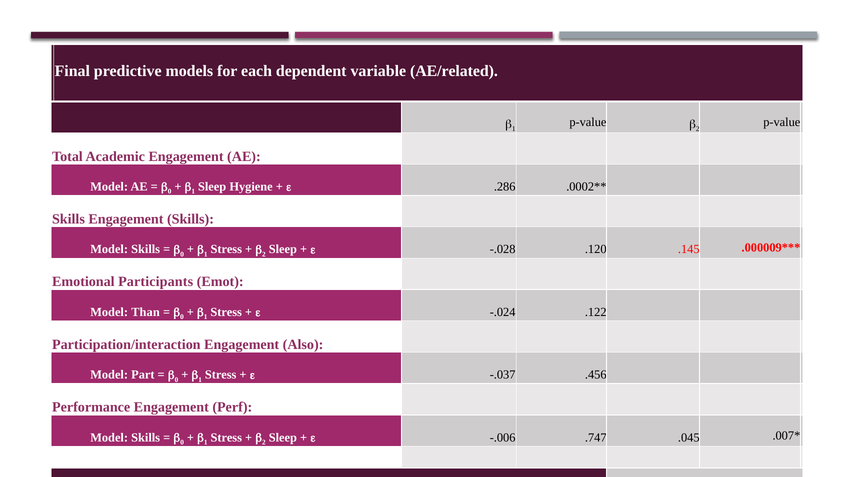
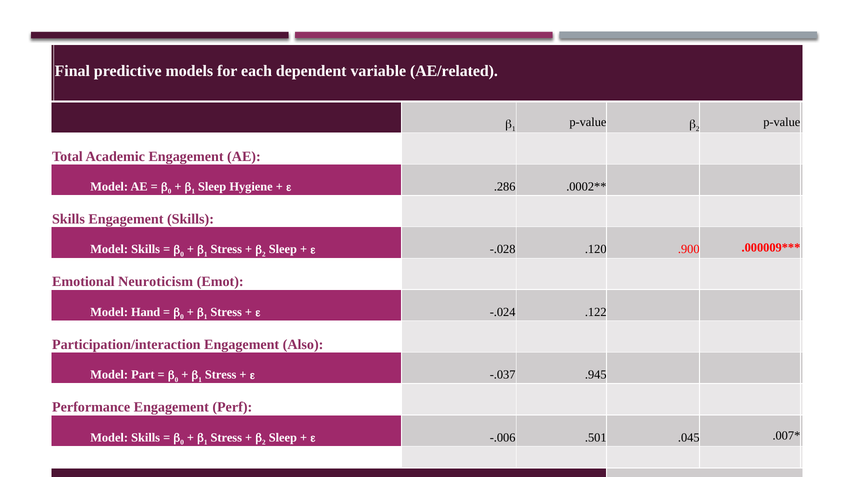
.145: .145 -> .900 (689, 249)
Participants: Participants -> Neuroticism (156, 282)
Than: Than -> Hand (146, 312)
.456: .456 -> .945 (596, 375)
.747: .747 -> .501 (596, 438)
